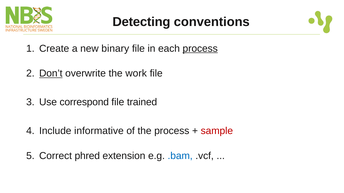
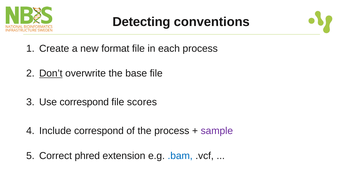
binary: binary -> format (115, 49)
process underline: present -> none (200, 49)
work: work -> base (136, 74)
trained: trained -> scores (142, 102)
Include informative: informative -> correspond (99, 131)
sample colour: red -> purple (217, 131)
